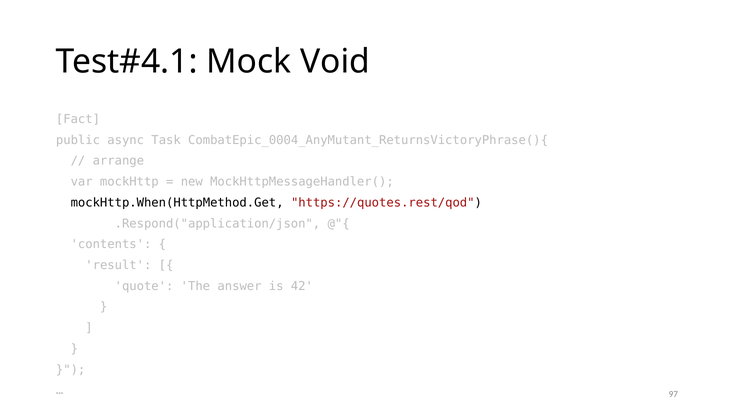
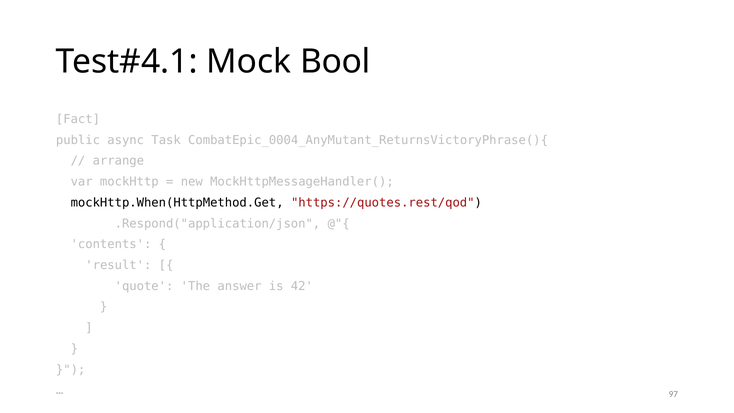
Void: Void -> Bool (335, 62)
